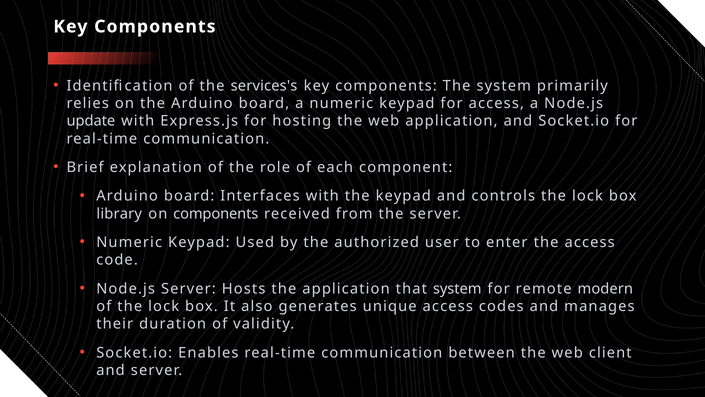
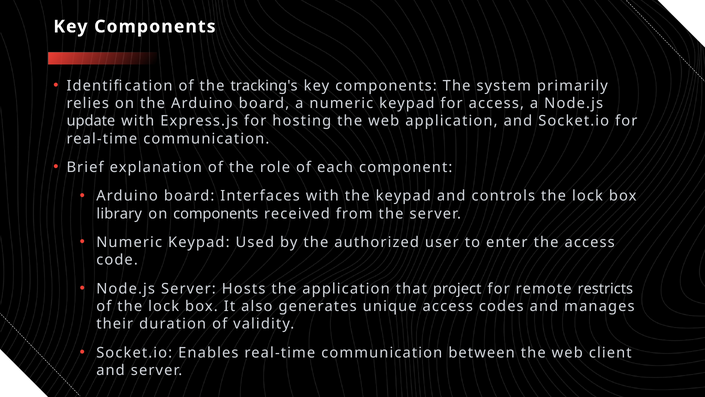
services's: services's -> tracking's (264, 86)
that system: system -> project (457, 288)
modern: modern -> restricts (605, 288)
